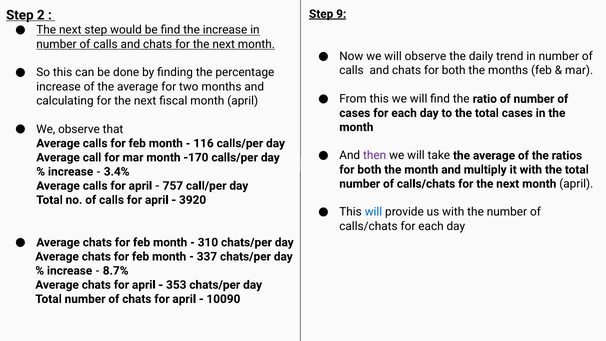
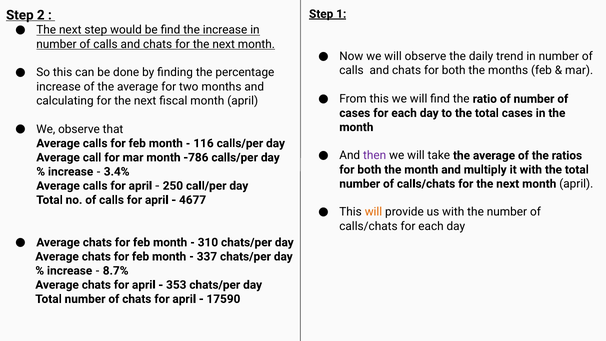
9: 9 -> 1 (341, 14)
-170: -170 -> -786 (196, 157)
757: 757 -> 250 (173, 186)
3920: 3920 -> 4677 (193, 200)
will colour: blue -> orange (373, 212)
10090: 10090 -> 17590 (223, 299)
